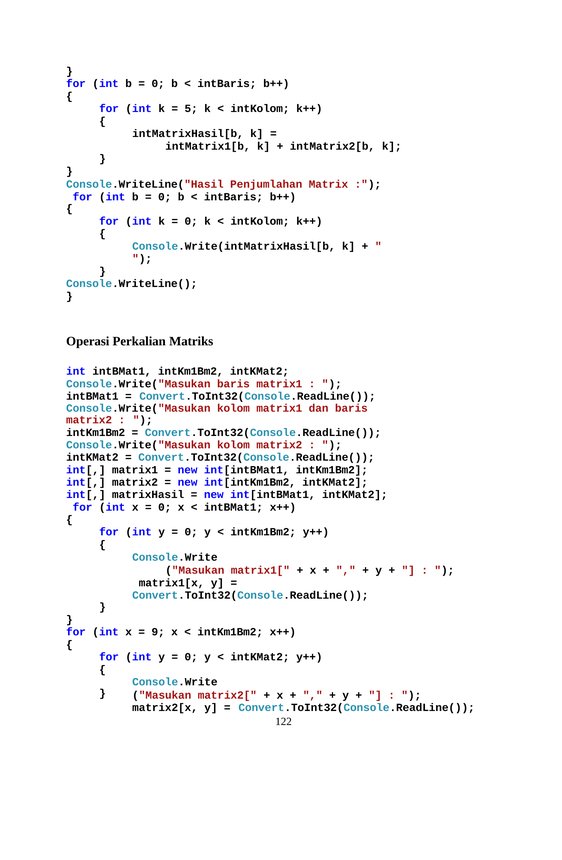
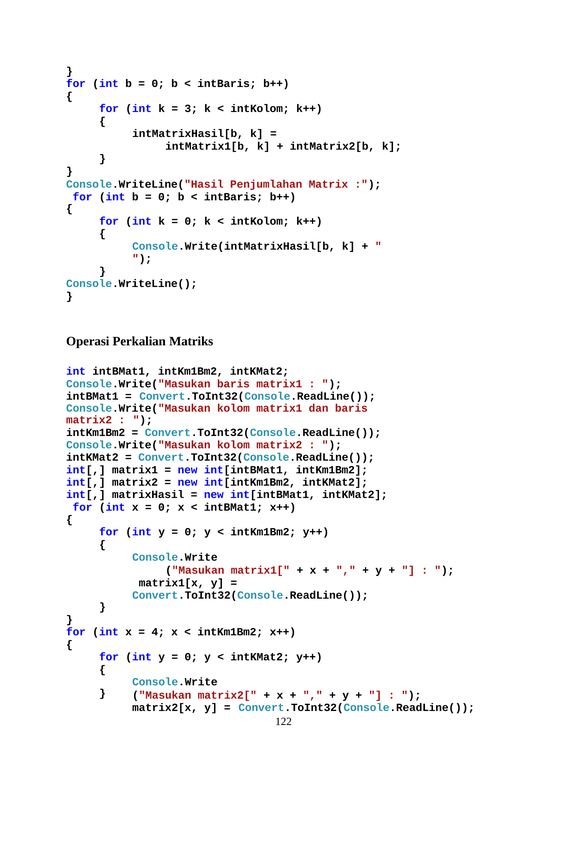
5: 5 -> 3 (191, 109)
9: 9 -> 4 (158, 632)
